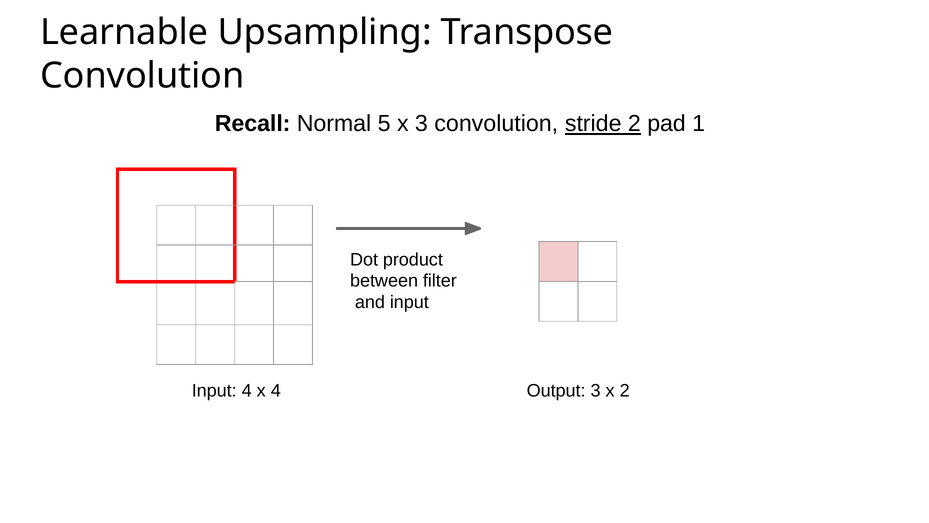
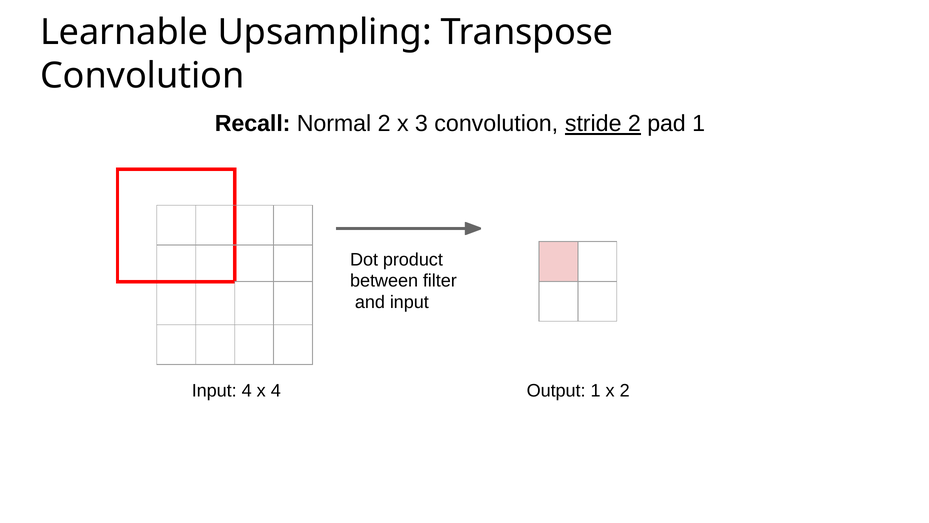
Normal 5: 5 -> 2 (384, 124)
Output 3: 3 -> 1 (596, 390)
